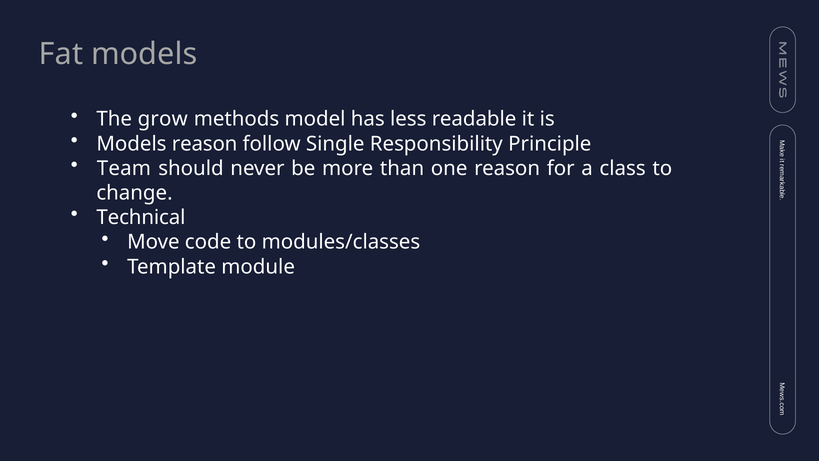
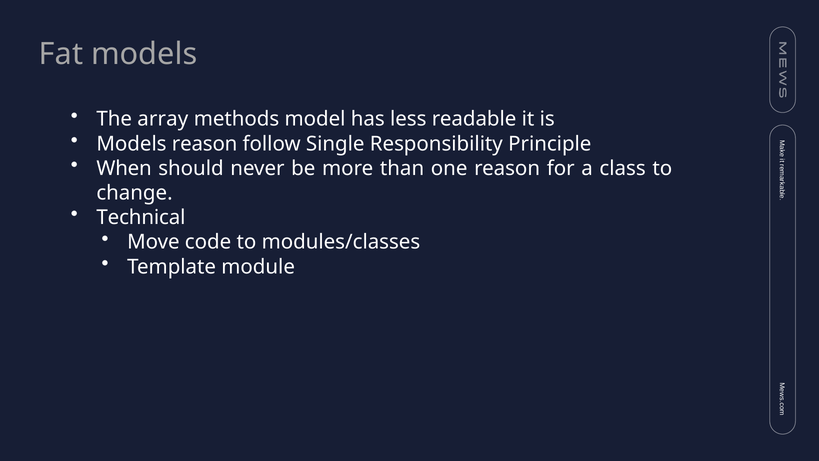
grow: grow -> array (163, 119)
Team: Team -> When (124, 168)
